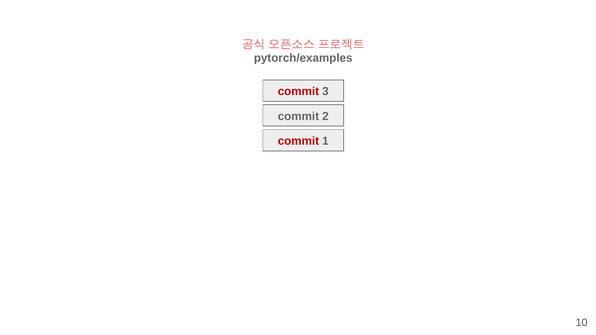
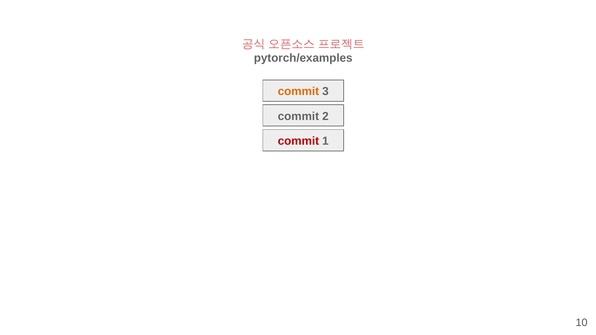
commit colour: red -> orange (298, 91)
